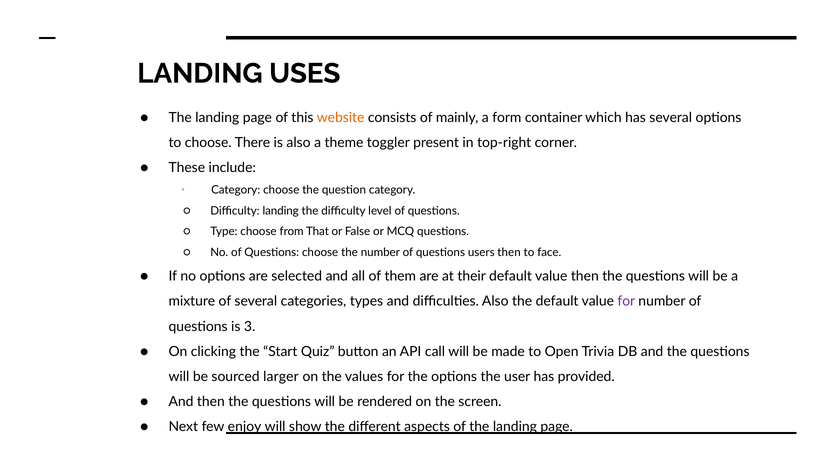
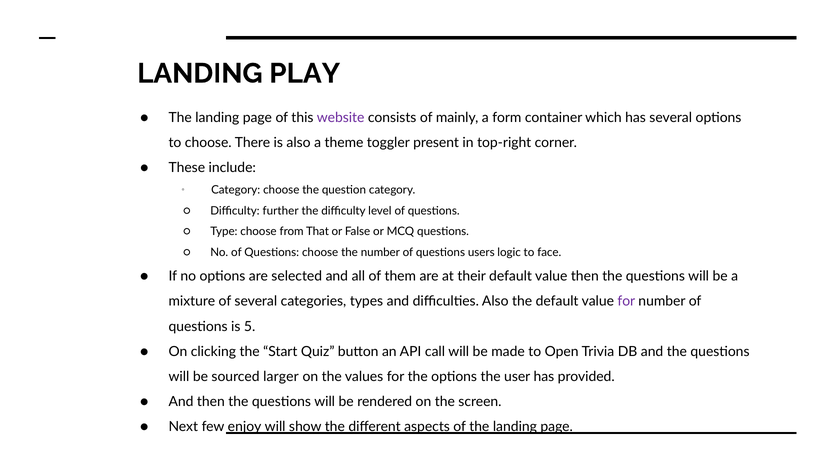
USES: USES -> PLAY (305, 73)
website colour: orange -> purple (341, 118)
Difficulty landing: landing -> further (281, 211)
users then: then -> logic (509, 252)
3: 3 -> 5 (250, 326)
